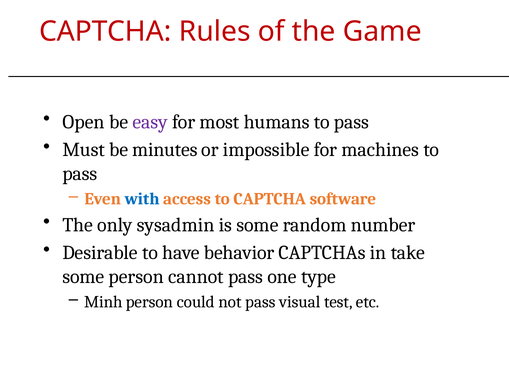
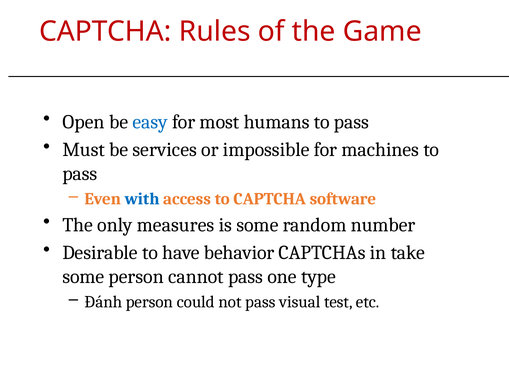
easy colour: purple -> blue (150, 122)
minutes: minutes -> services (165, 150)
sysadmin: sysadmin -> measures (176, 225)
Minh: Minh -> Đánh (103, 302)
